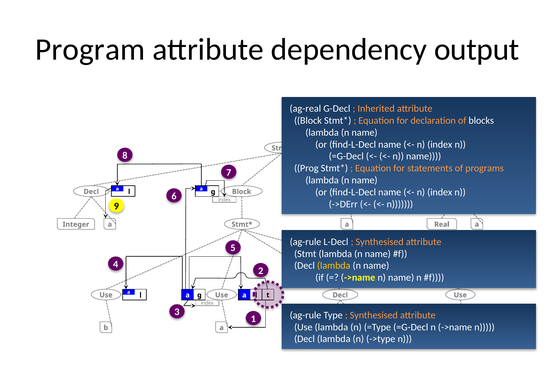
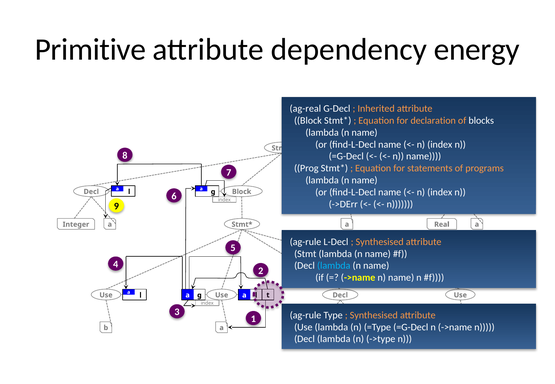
Program: Program -> Primitive (90, 50)
output: output -> energy (477, 50)
lambda colour: yellow -> light blue (334, 266)
